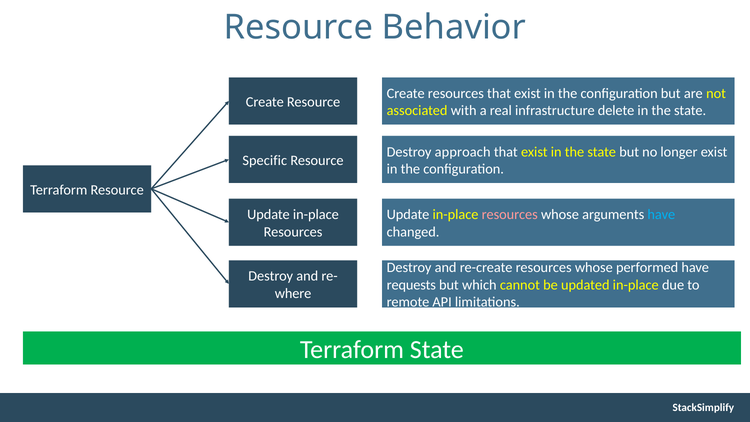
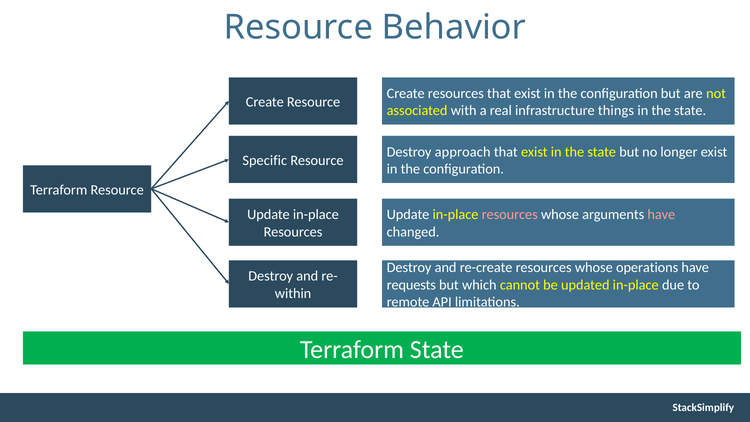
delete: delete -> things (616, 111)
have colour: light blue -> pink (661, 215)
performed: performed -> operations (647, 268)
where: where -> within (293, 293)
